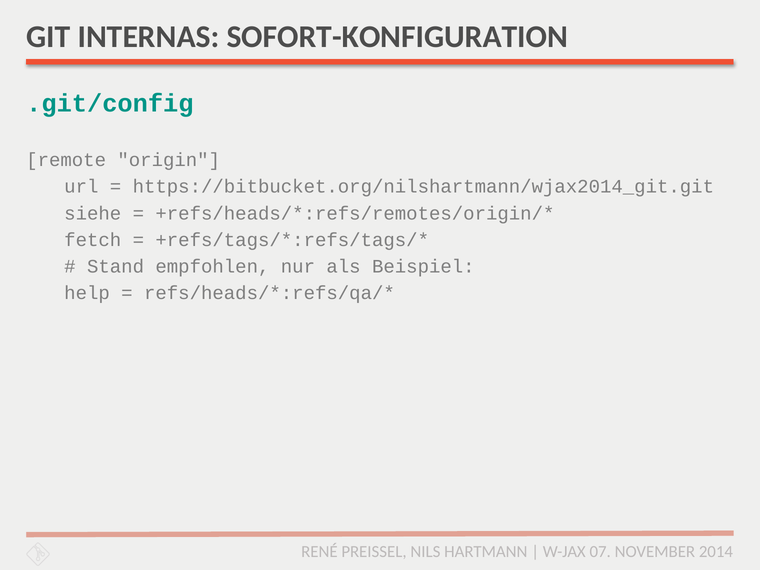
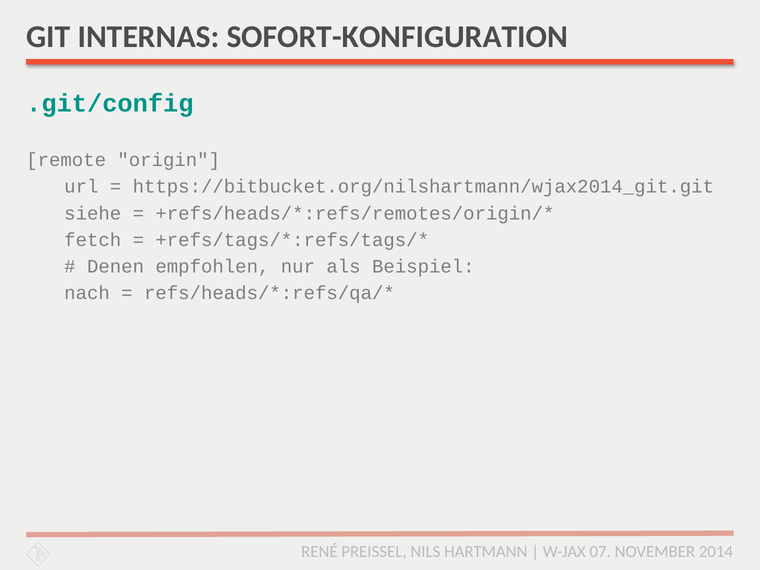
Stand: Stand -> Denen (116, 266)
help: help -> nach (87, 293)
